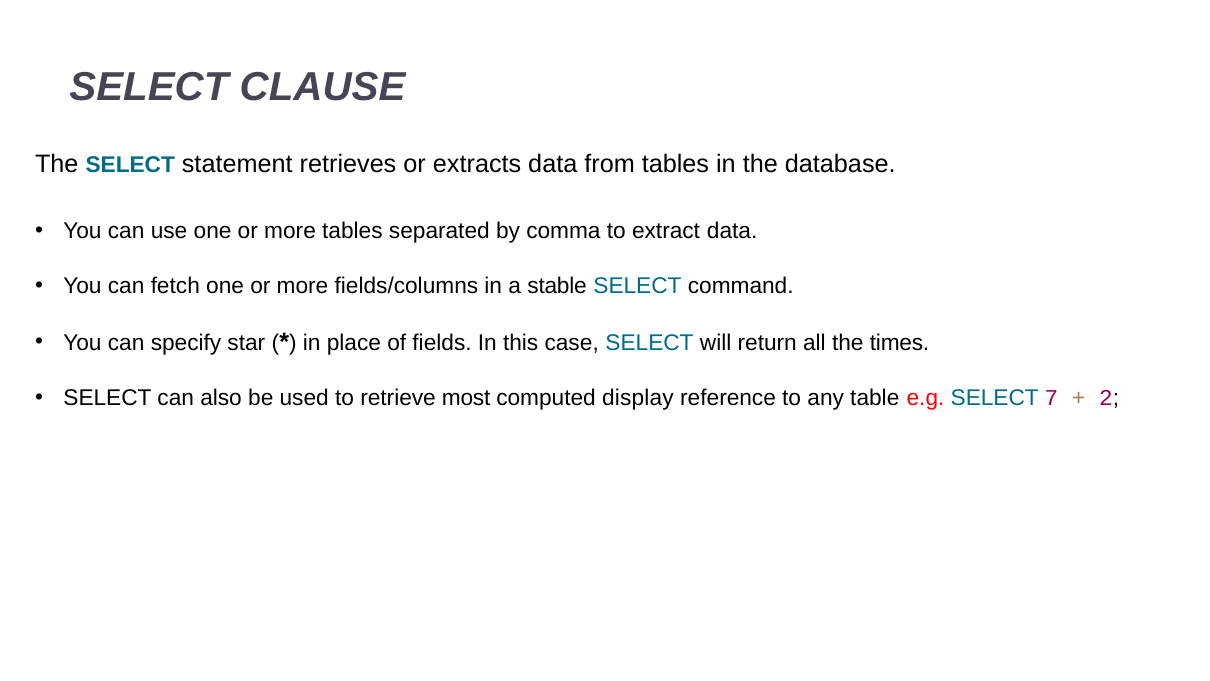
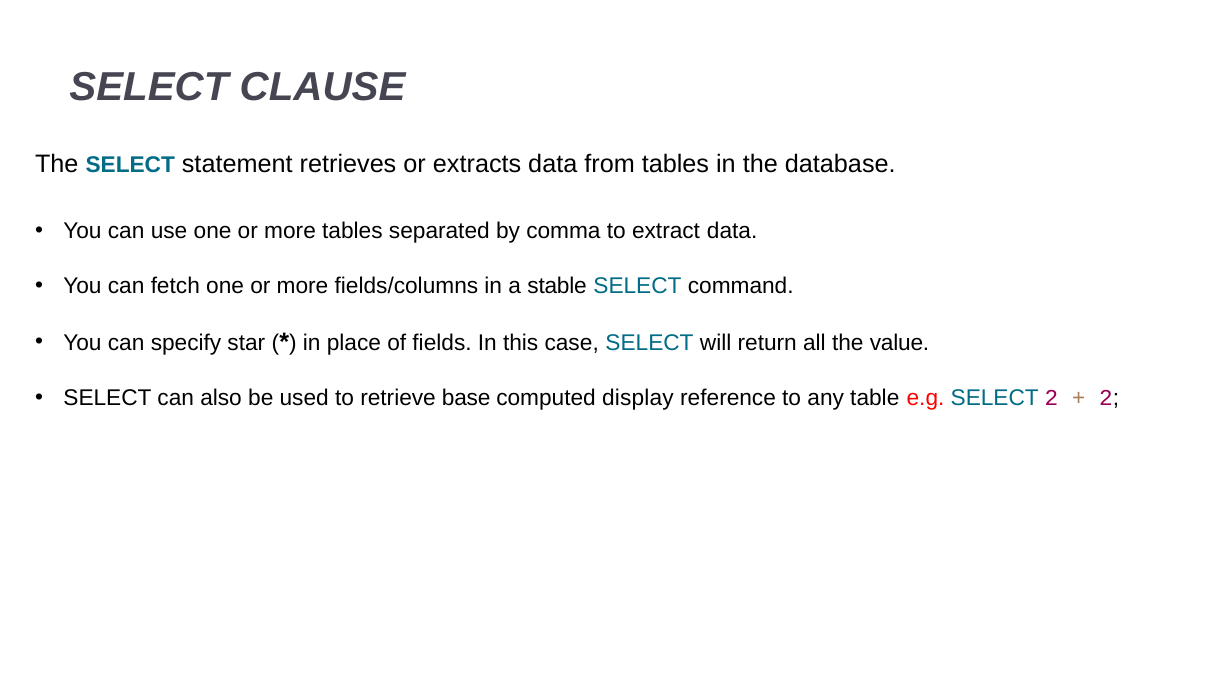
times: times -> value (900, 343)
most: most -> base (466, 398)
SELECT 7: 7 -> 2 (1052, 398)
